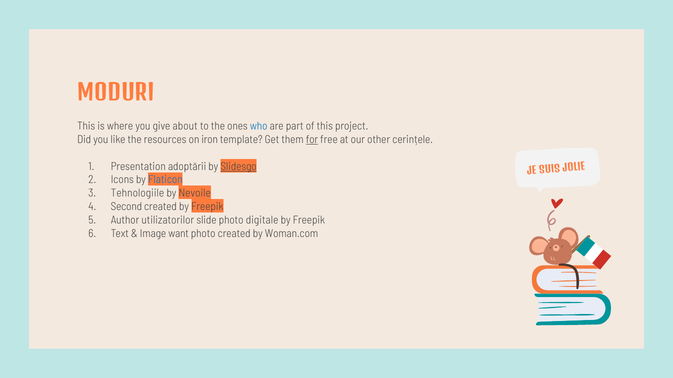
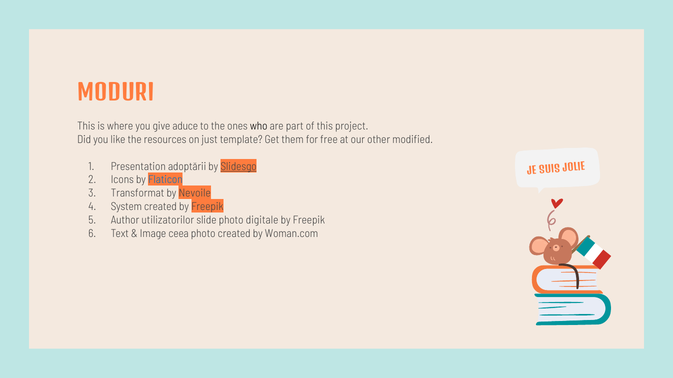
about: about -> aduce (185, 126)
who colour: blue -> black (259, 126)
iron: iron -> just (210, 140)
for underline: present -> none (312, 140)
cerințele: cerințele -> modified (413, 140)
Tehnologiile: Tehnologiile -> Transformat (138, 193)
Second: Second -> System (126, 207)
want: want -> ceea (179, 234)
